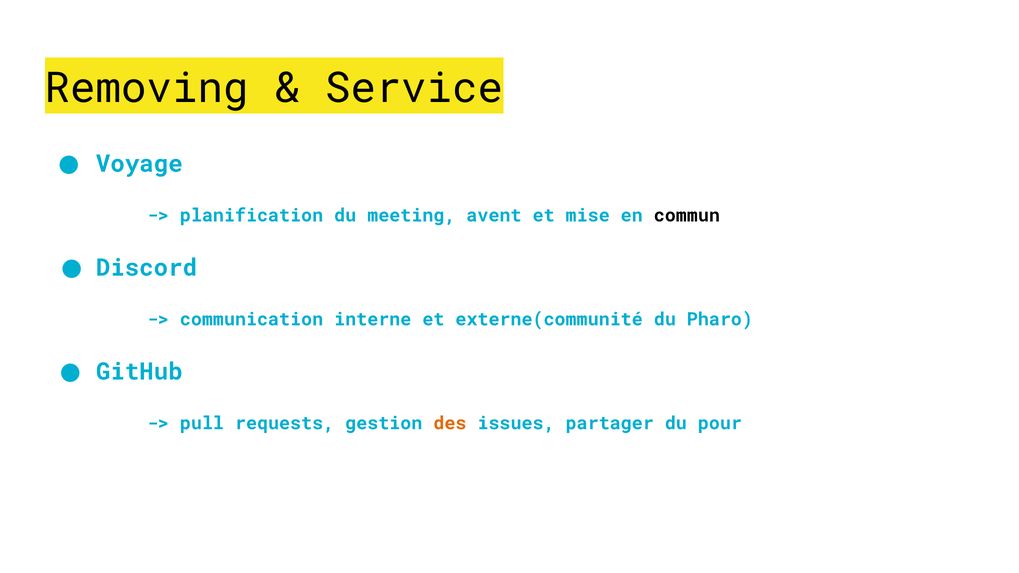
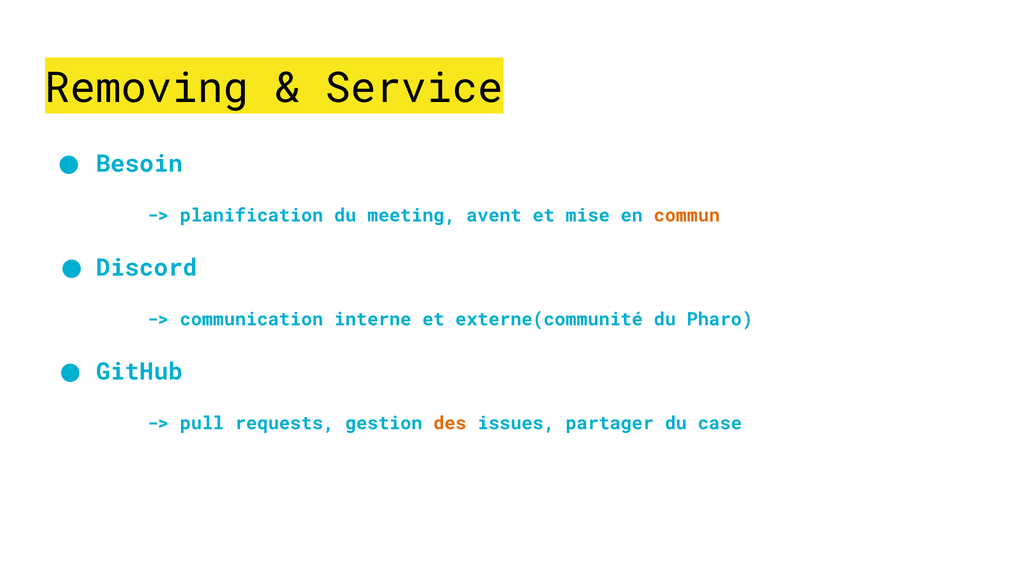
Voyage: Voyage -> Besoin (139, 164)
commun colour: black -> orange (687, 215)
pour: pour -> case (720, 423)
